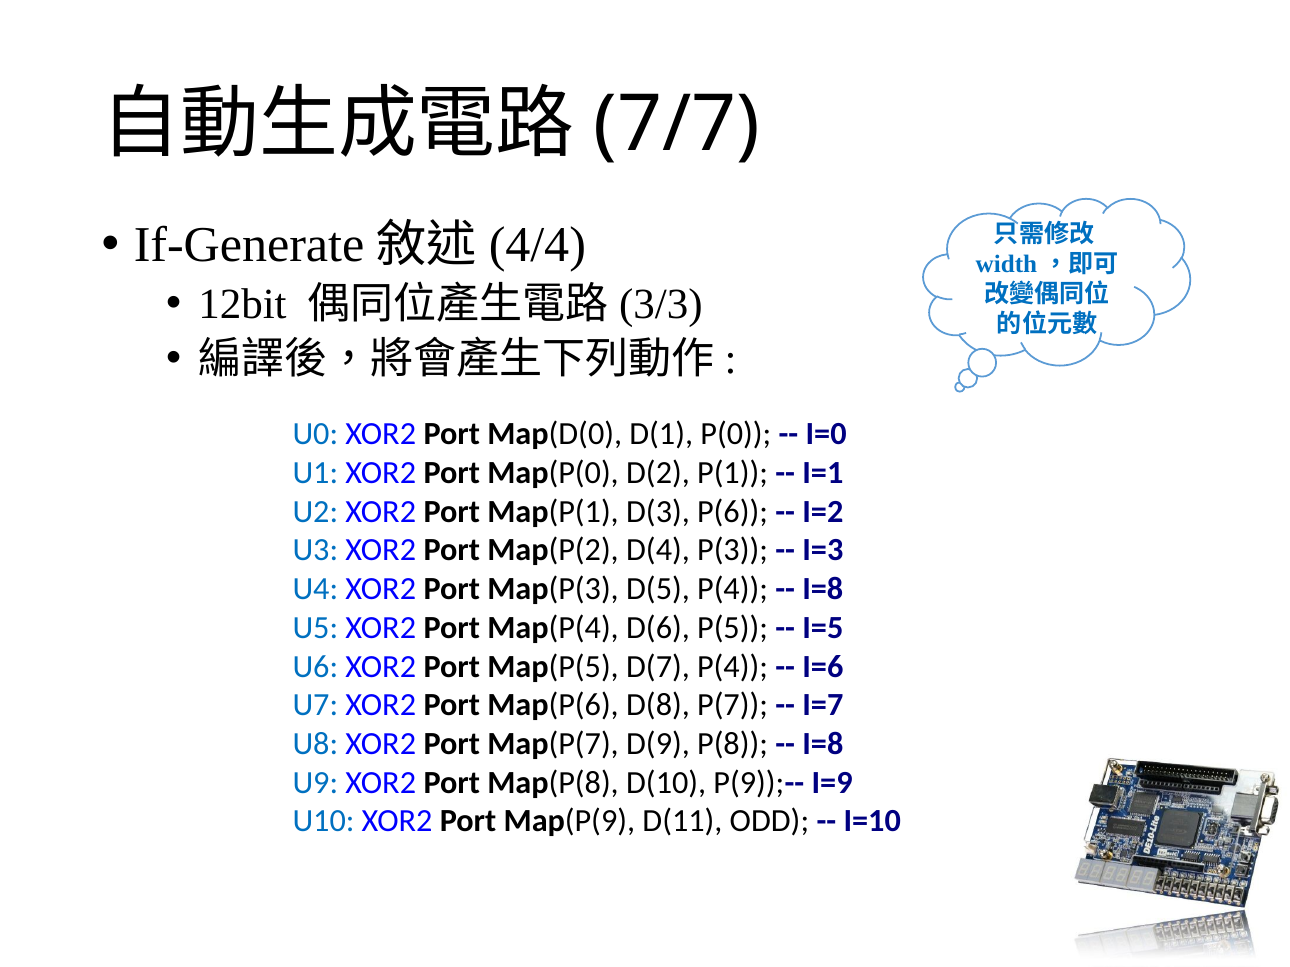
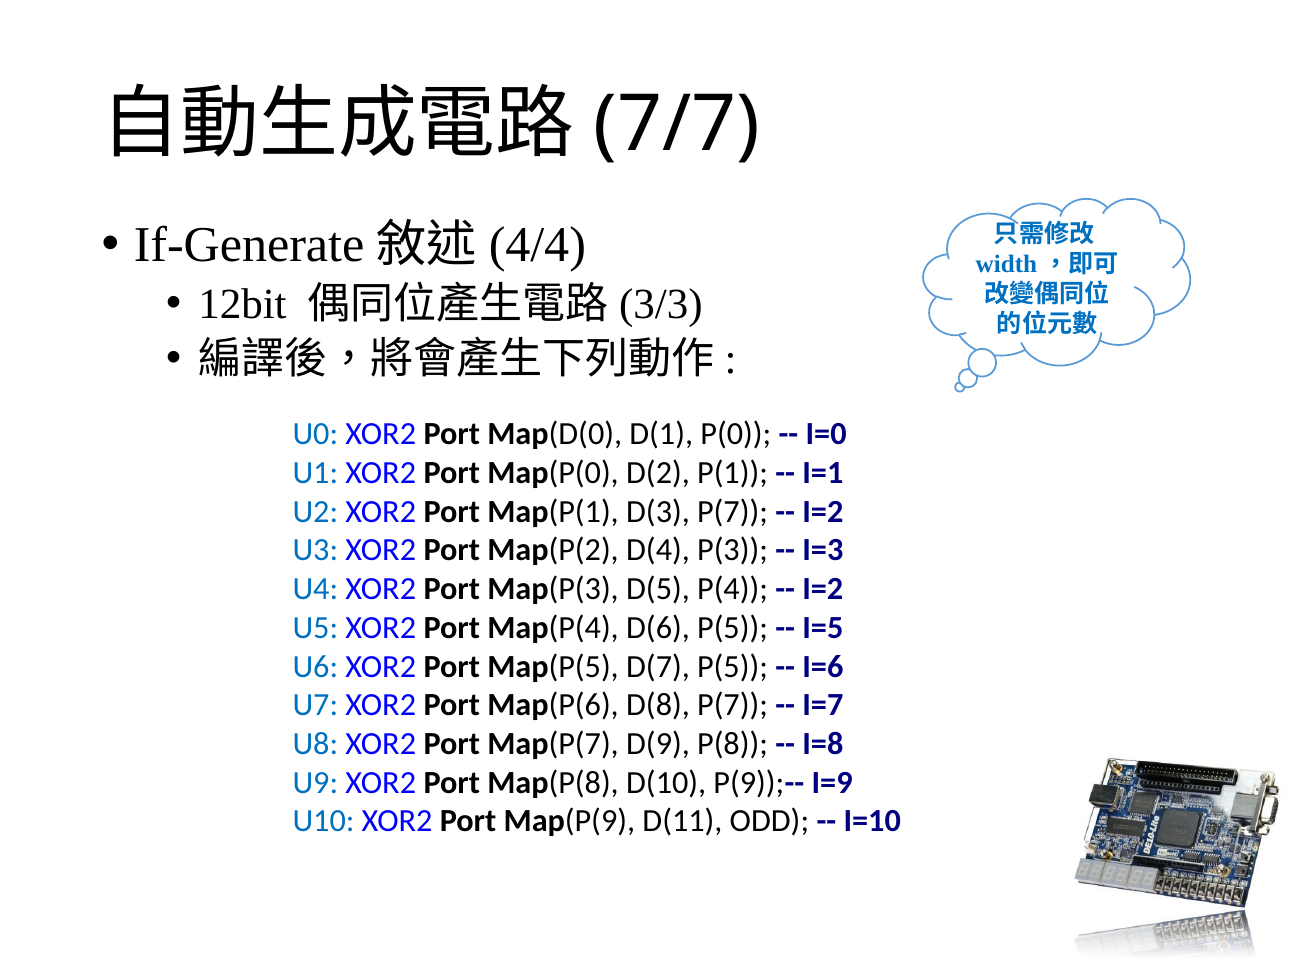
D(3 P(6: P(6 -> P(7 (732, 512)
I=8: I=8 -> I=2 (823, 589)
D(7 P(4: P(4 -> P(5 (732, 667)
